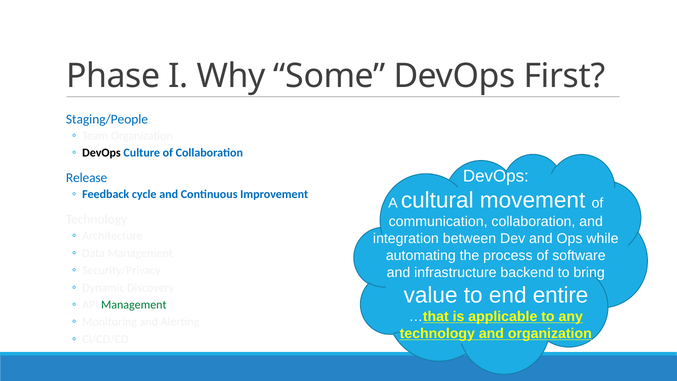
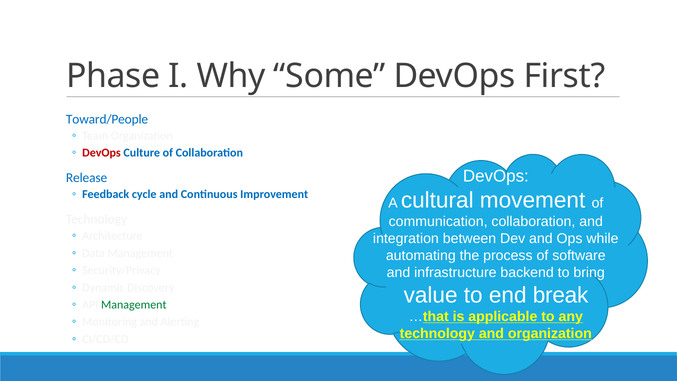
Staging/People: Staging/People -> Toward/People (107, 119)
DevOps colour: black -> red (102, 153)
entire: entire -> break (561, 295)
